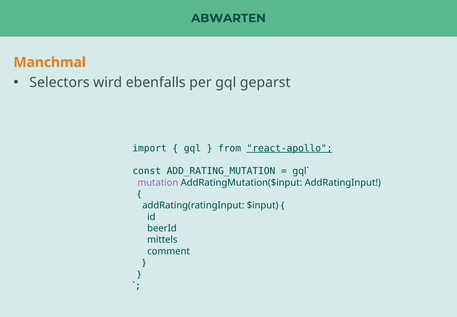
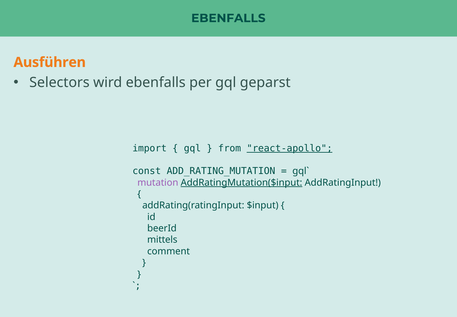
ABWARTEN: ABWARTEN -> EBENFALLS (228, 18)
Manchmal: Manchmal -> Ausführen (50, 62)
AddRatingMutation($input underline: none -> present (241, 182)
